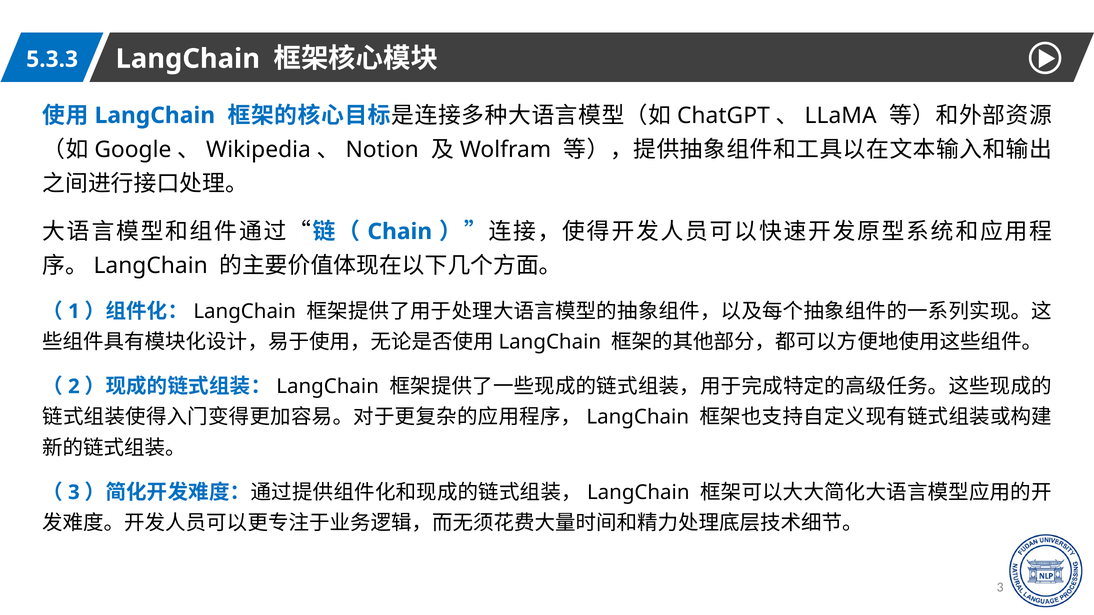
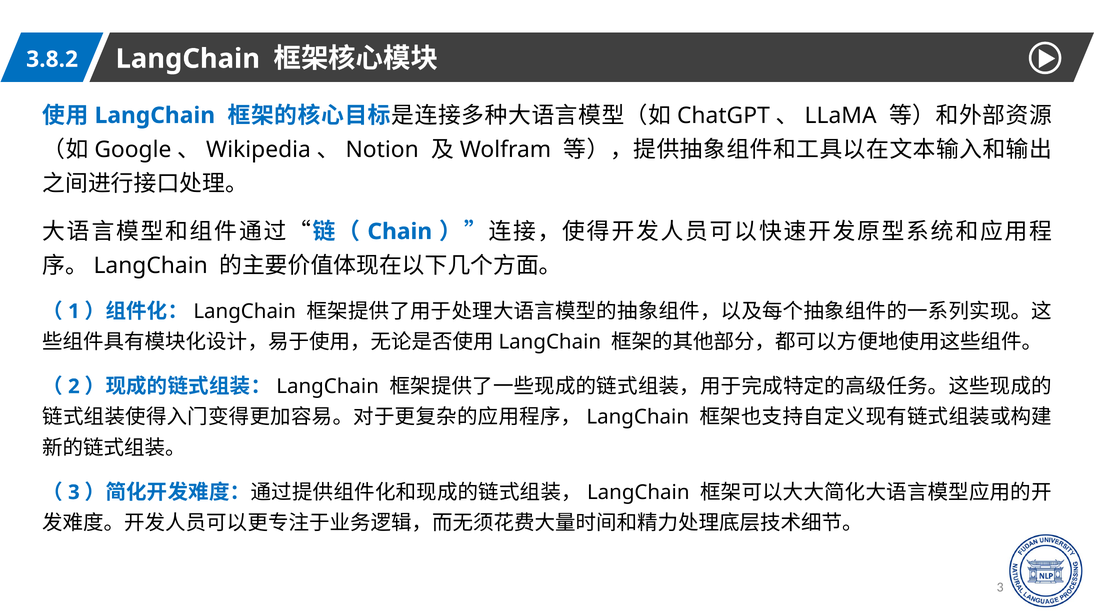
5.3.3: 5.3.3 -> 3.8.2 (52, 59)
